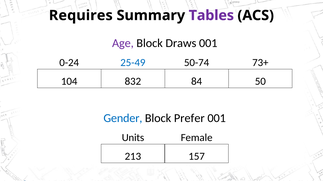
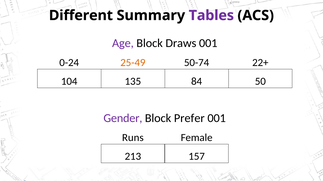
Requires: Requires -> Different (81, 15)
25-49 colour: blue -> orange (133, 63)
73+: 73+ -> 22+ (260, 63)
832: 832 -> 135 (133, 82)
Gender colour: blue -> purple (123, 119)
Units: Units -> Runs (133, 138)
